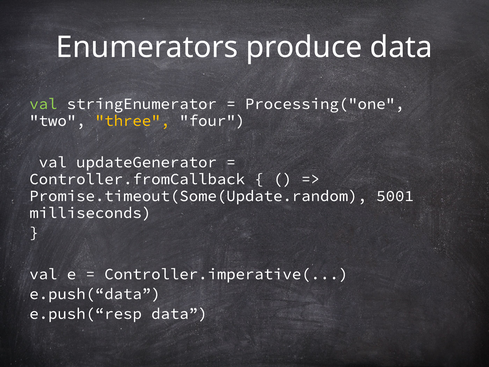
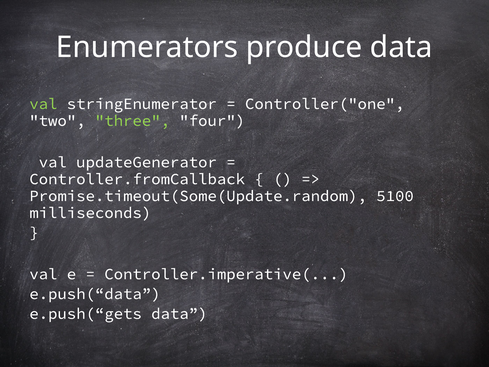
Processing("one: Processing("one -> Controller("one (325, 104)
three colour: yellow -> light green (132, 121)
5001: 5001 -> 5100 (395, 196)
e.push(“resp: e.push(“resp -> e.push(“gets (86, 313)
